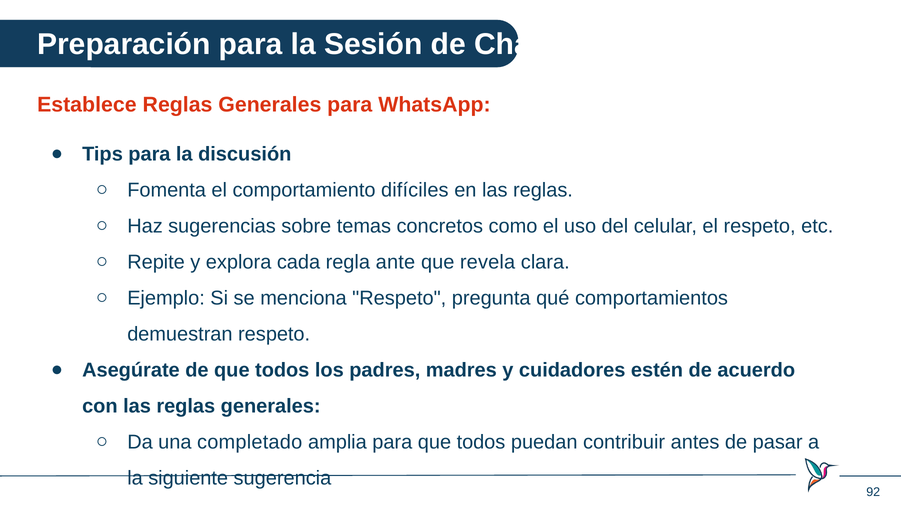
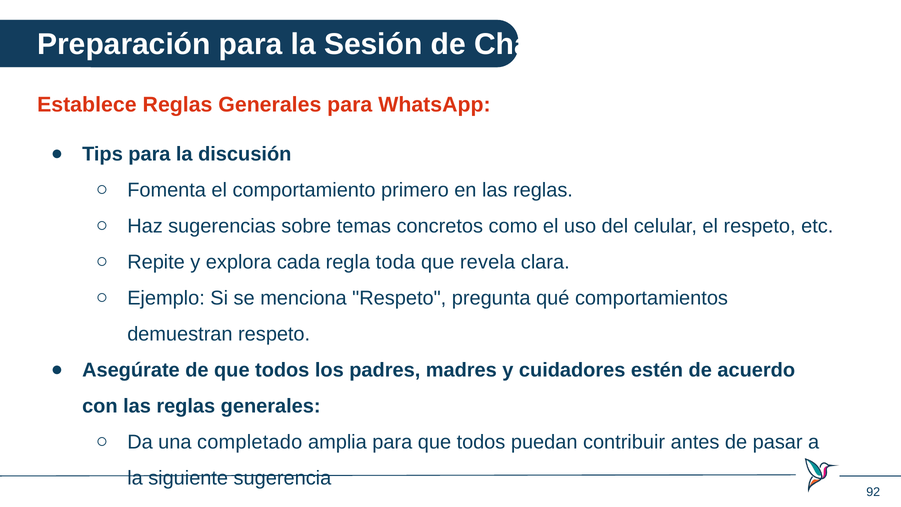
difíciles: difíciles -> primero (415, 190)
ante: ante -> toda (395, 262)
